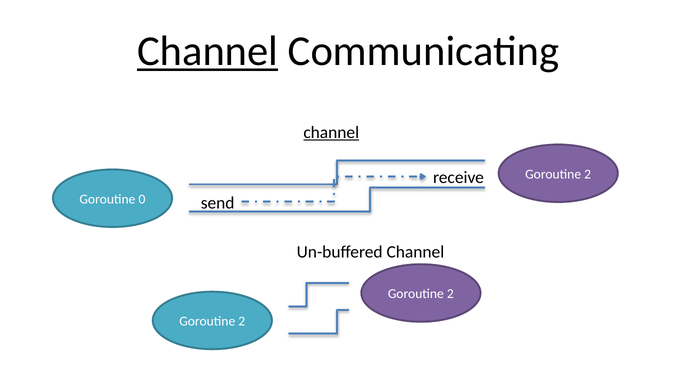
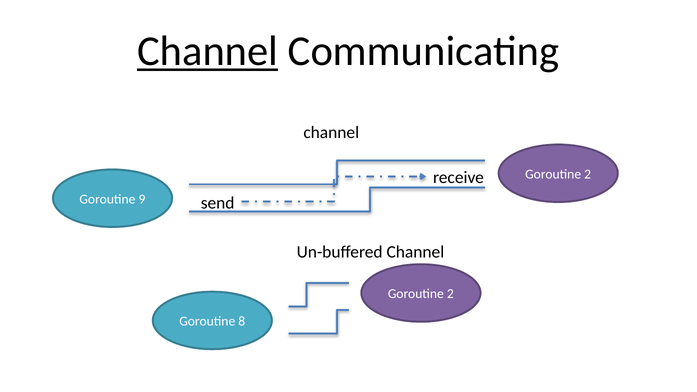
channel underline: present -> none (331, 132)
0: 0 -> 9 (142, 199)
2: 2 -> 8 (242, 321)
